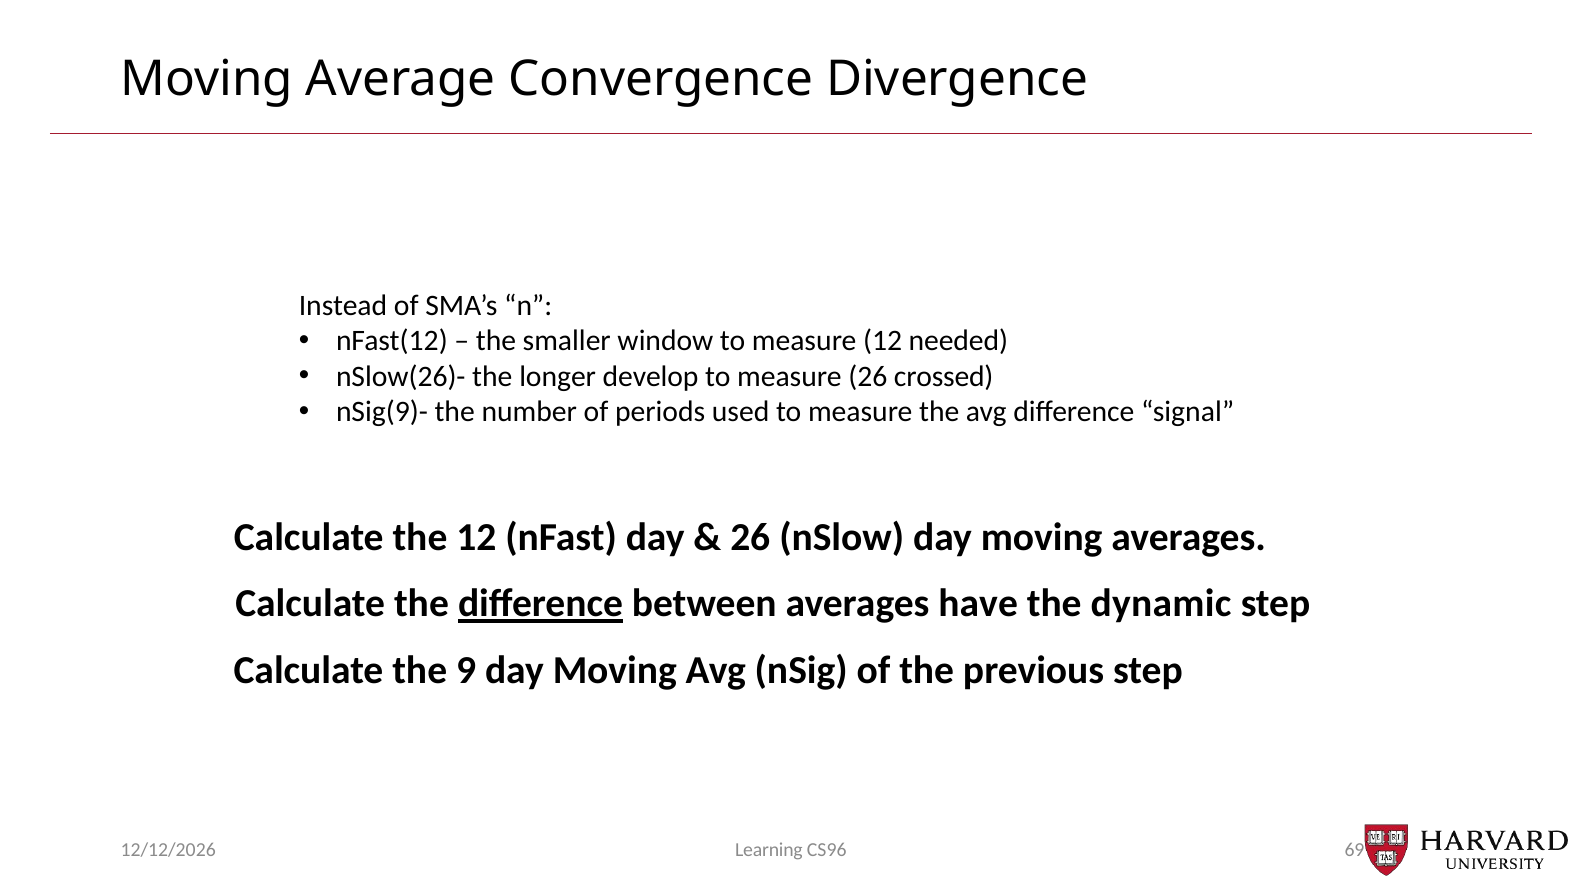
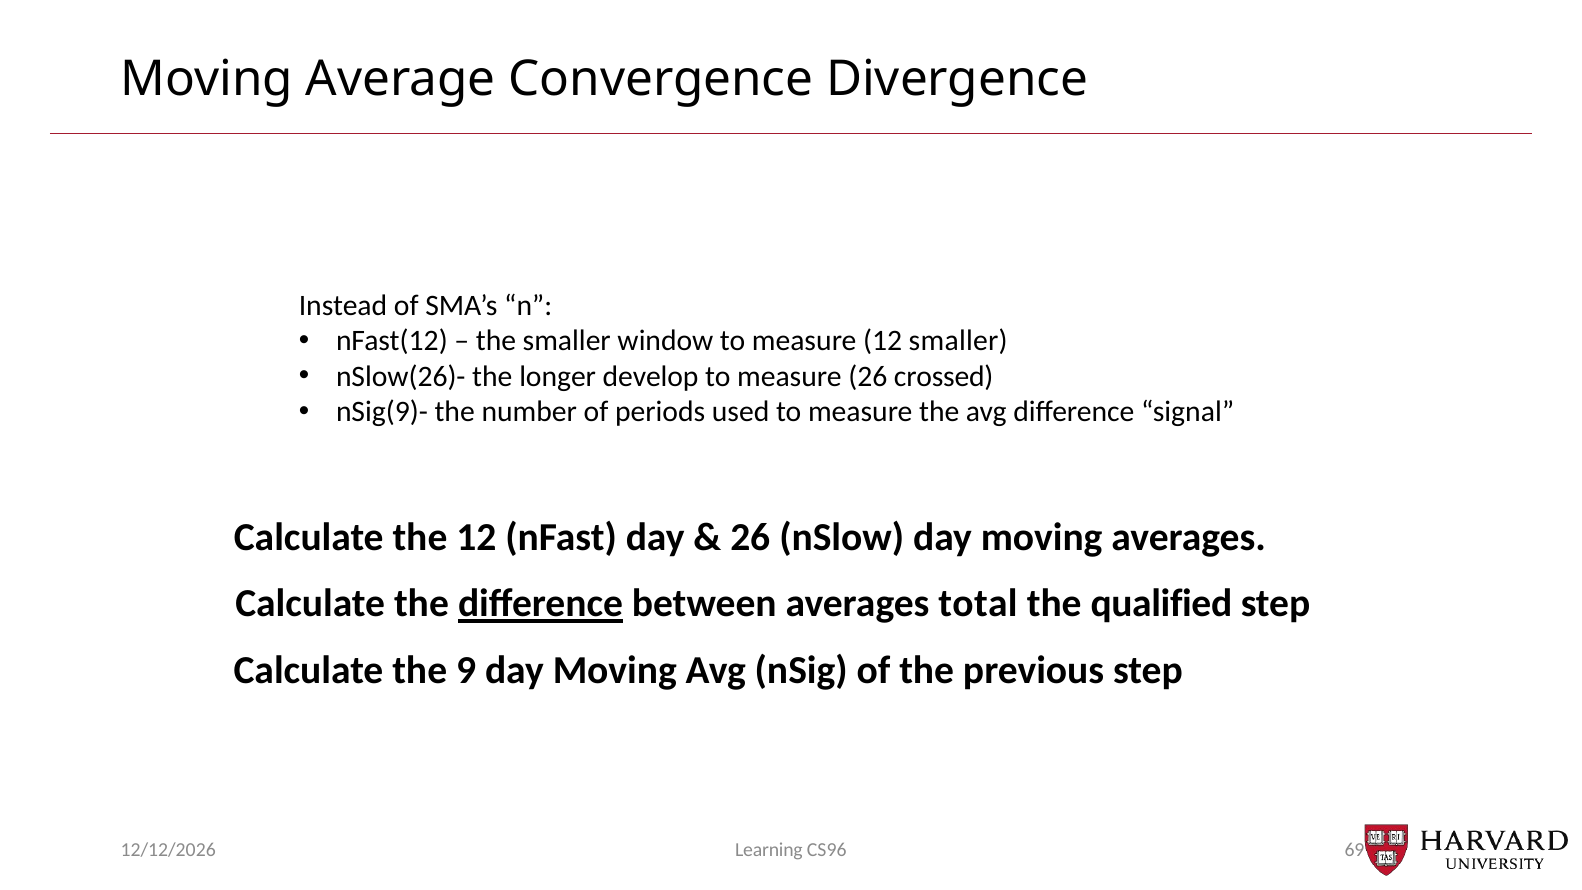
12 needed: needed -> smaller (958, 341)
have: have -> total (978, 604)
dynamic: dynamic -> qualified (1161, 604)
